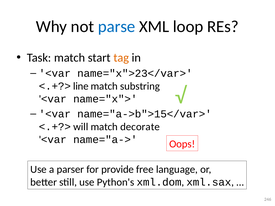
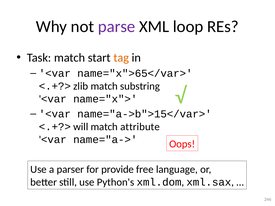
parse colour: blue -> purple (117, 27)
name="x">23</var>: name="x">23</var> -> name="x">65</var> (135, 73)
line: line -> zlib (81, 86)
decorate: decorate -> attribute (140, 127)
